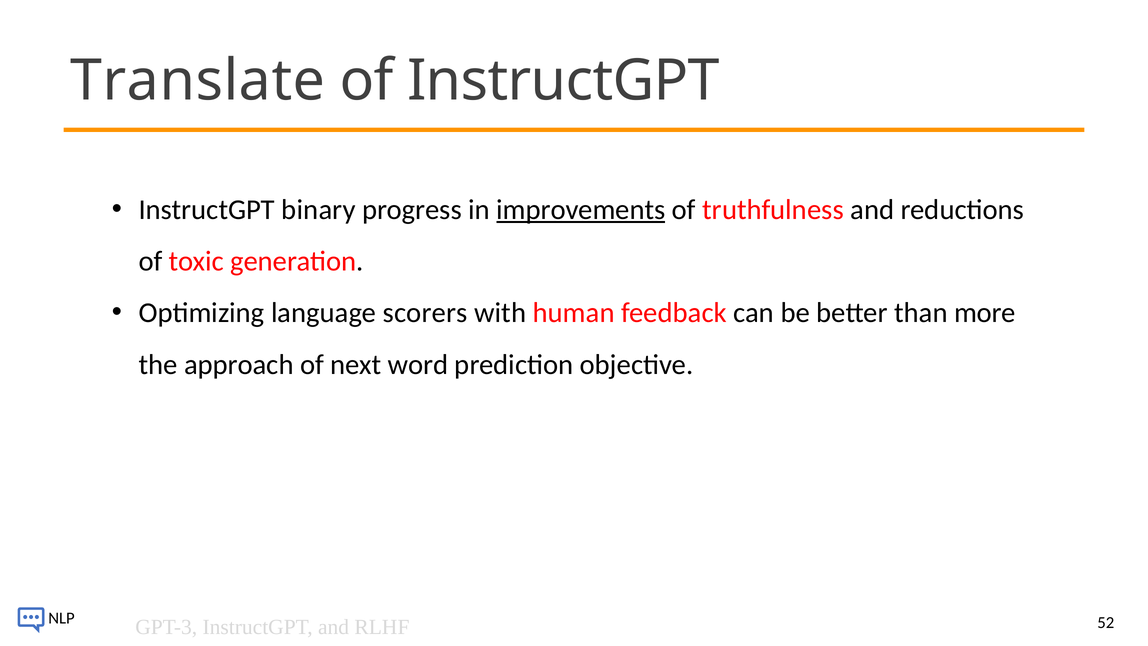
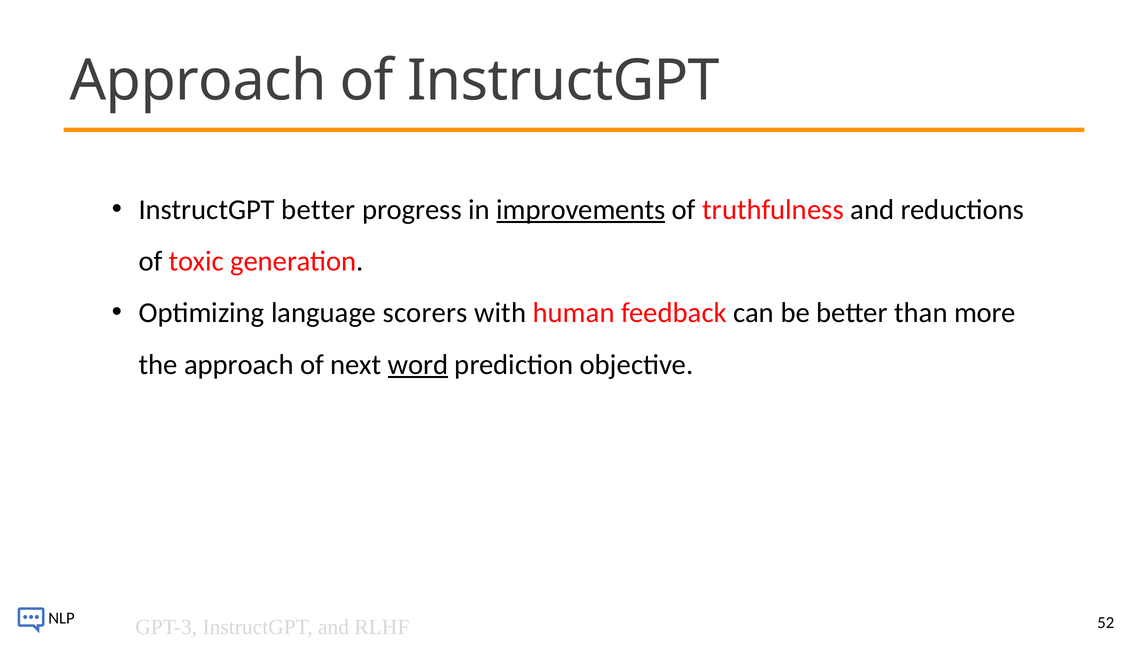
Translate: Translate -> Approach (198, 81)
InstructGPT binary: binary -> better (318, 210)
word underline: none -> present (418, 365)
